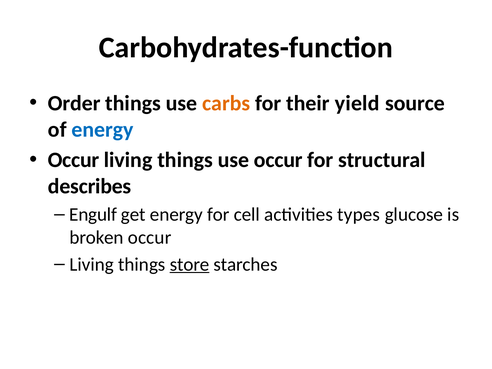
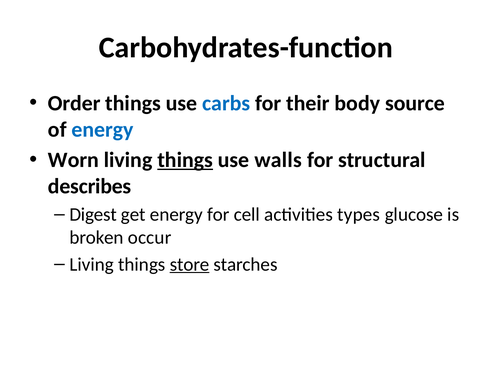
carbs colour: orange -> blue (226, 103)
yield: yield -> body (357, 103)
Occur: Occur -> Worn (73, 160)
things underline: none -> present (185, 160)
use occur: occur -> walls (278, 160)
Engulf: Engulf -> Digest (93, 215)
